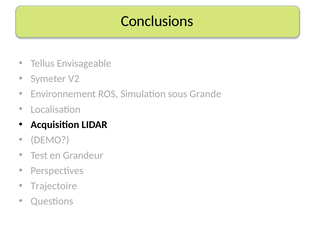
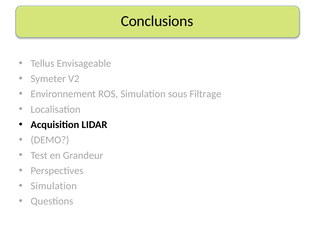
Grande: Grande -> Filtrage (205, 94)
Trajectoire: Trajectoire -> Simulation (54, 186)
